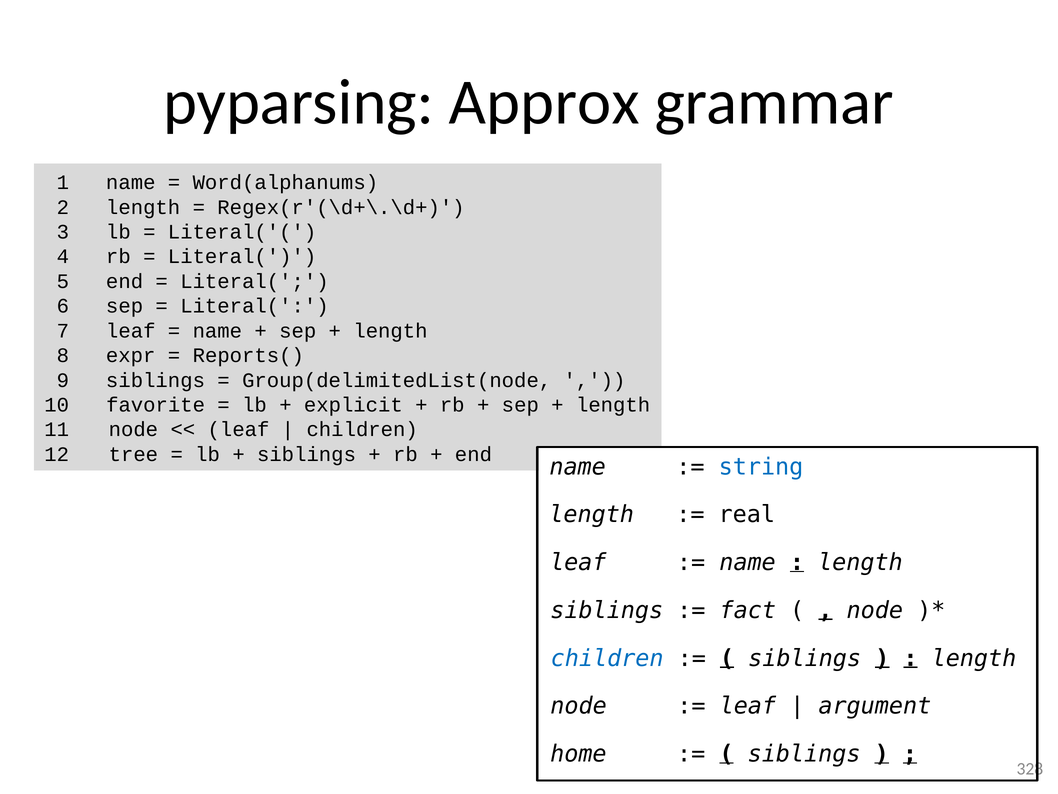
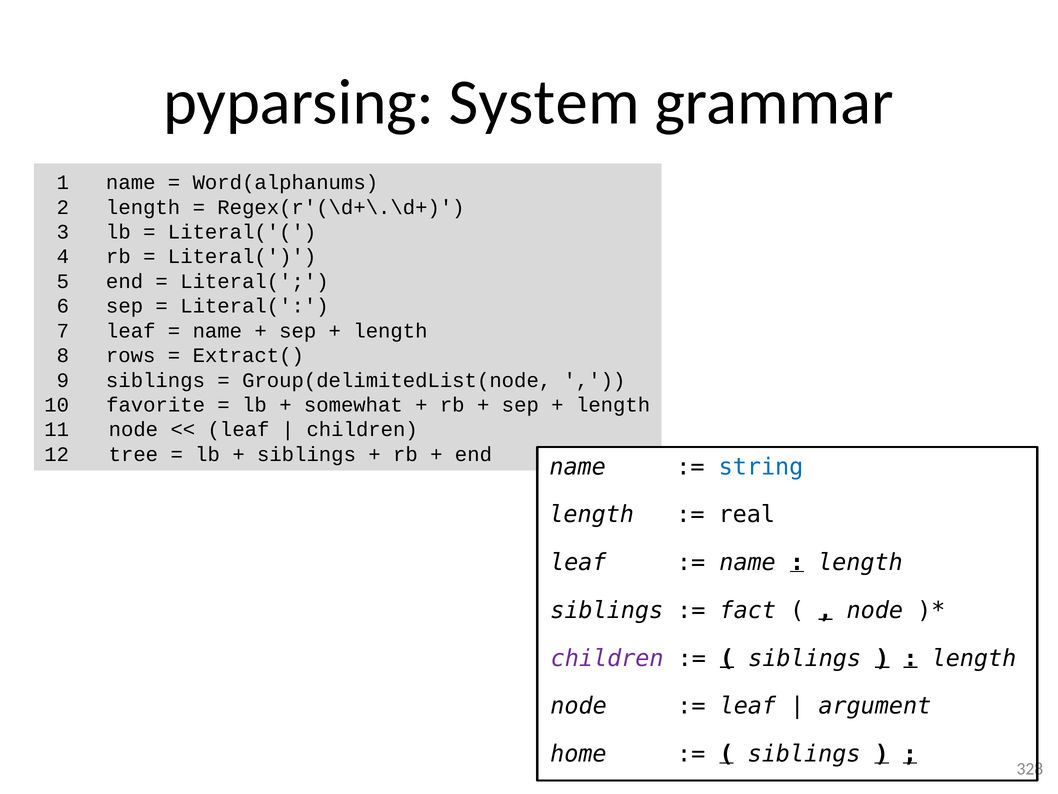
Approx: Approx -> System (544, 102)
expr: expr -> rows (131, 355)
Reports(: Reports( -> Extract( (248, 355)
explicit: explicit -> somewhat (353, 405)
children colour: blue -> purple (607, 658)
